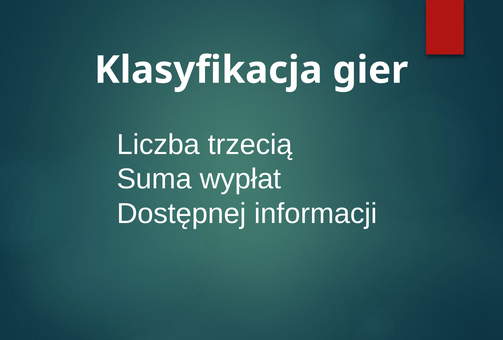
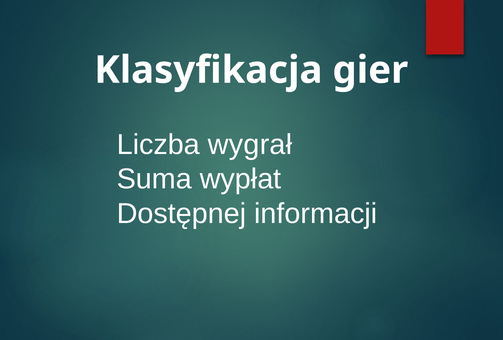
trzecią: trzecią -> wygrał (250, 144)
